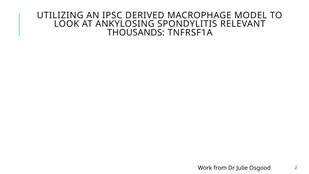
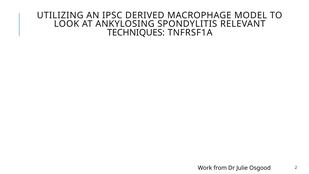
THOUSANDS: THOUSANDS -> TECHNIQUES (136, 33)
